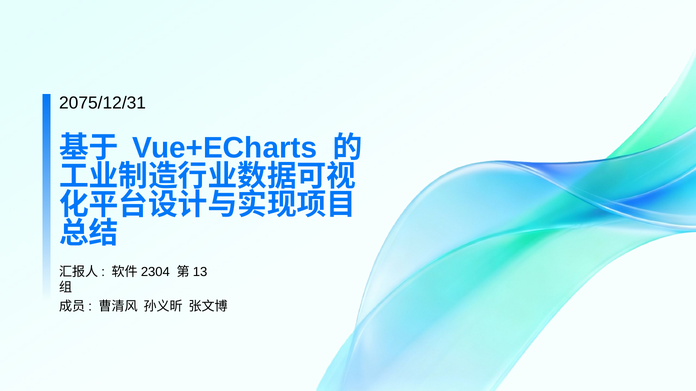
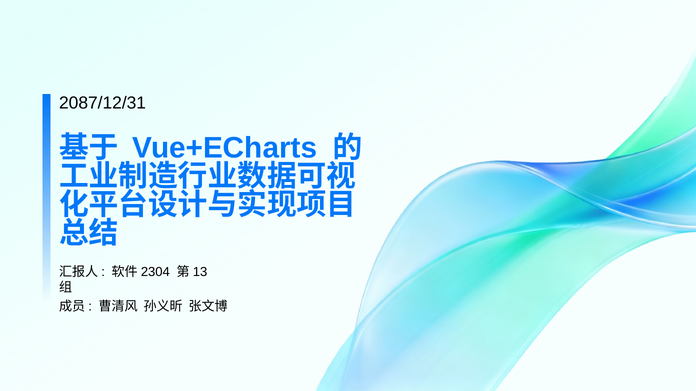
2075/12/31: 2075/12/31 -> 2087/12/31 (103, 103)
